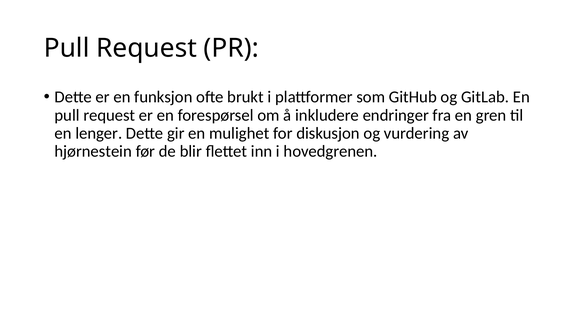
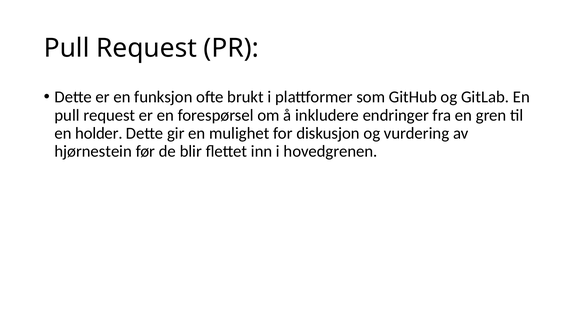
lenger: lenger -> holder (99, 133)
